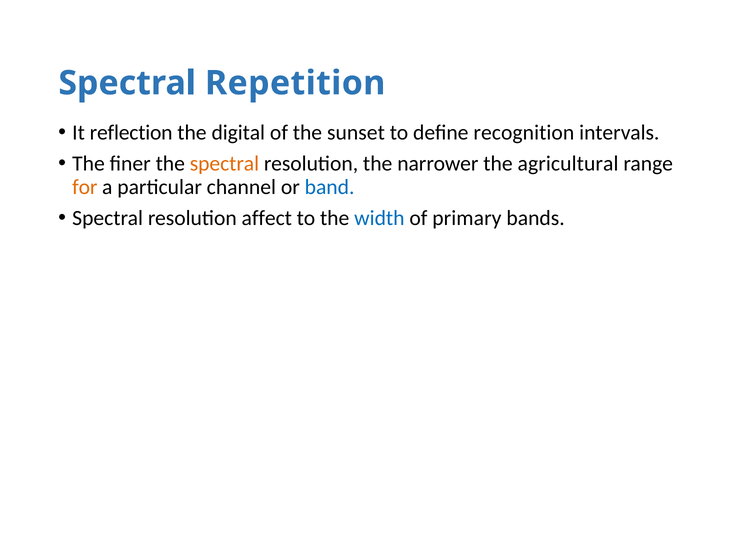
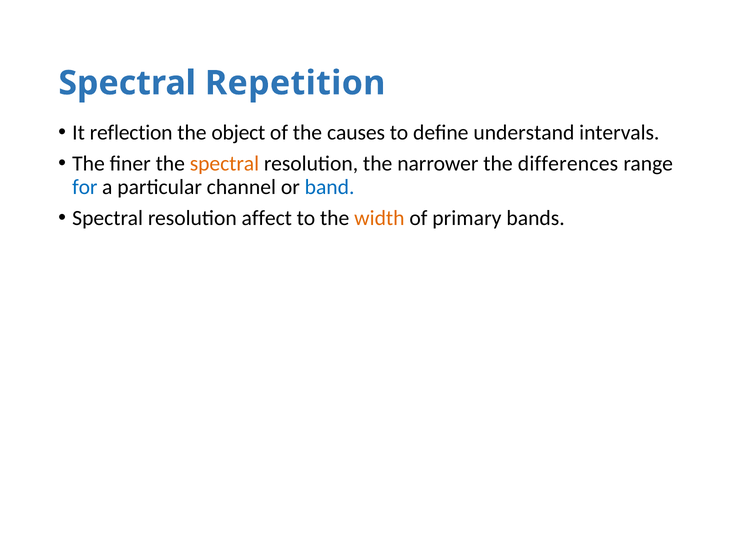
digital: digital -> object (238, 133)
sunset: sunset -> causes (356, 133)
recognition: recognition -> understand (524, 133)
agricultural: agricultural -> differences (568, 164)
for colour: orange -> blue (85, 187)
width colour: blue -> orange (379, 218)
